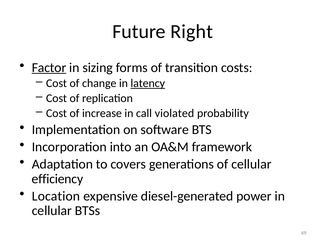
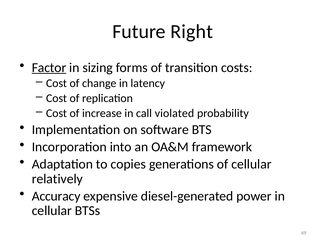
latency underline: present -> none (148, 84)
covers: covers -> copies (128, 165)
efficiency: efficiency -> relatively (57, 179)
Location: Location -> Accuracy (56, 197)
